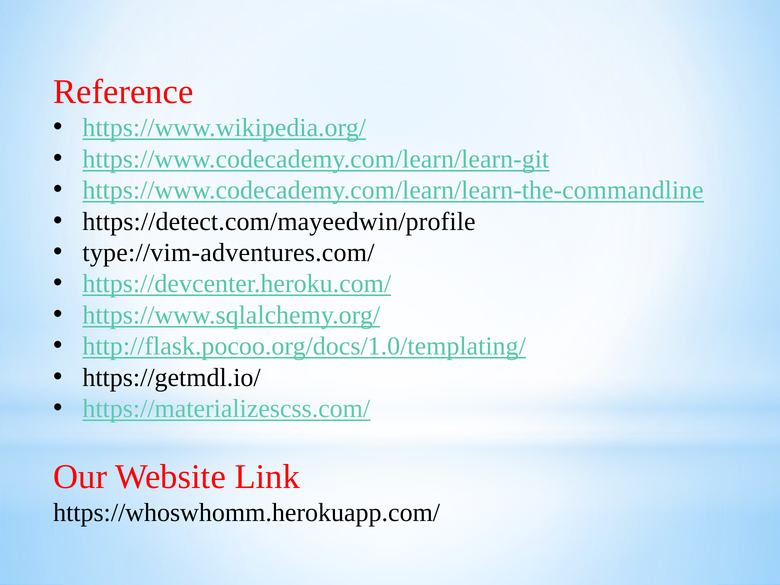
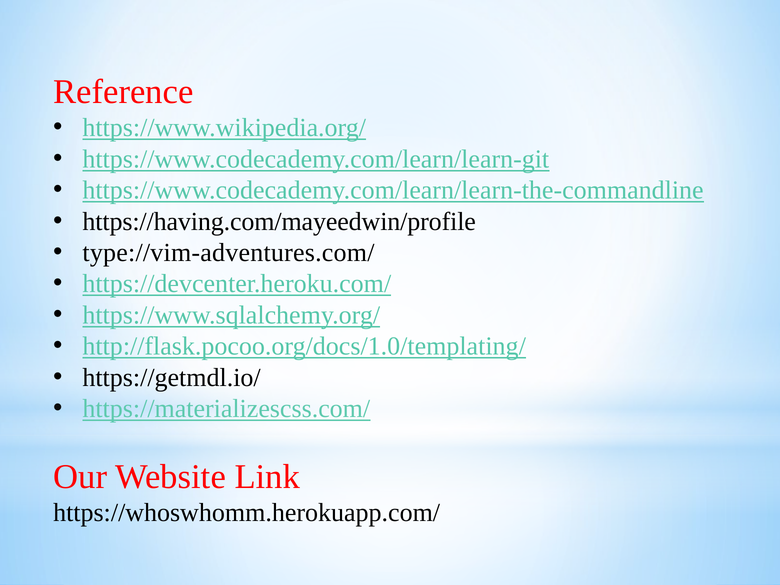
https://detect.com/mayeedwin/profile: https://detect.com/mayeedwin/profile -> https://having.com/mayeedwin/profile (279, 221)
